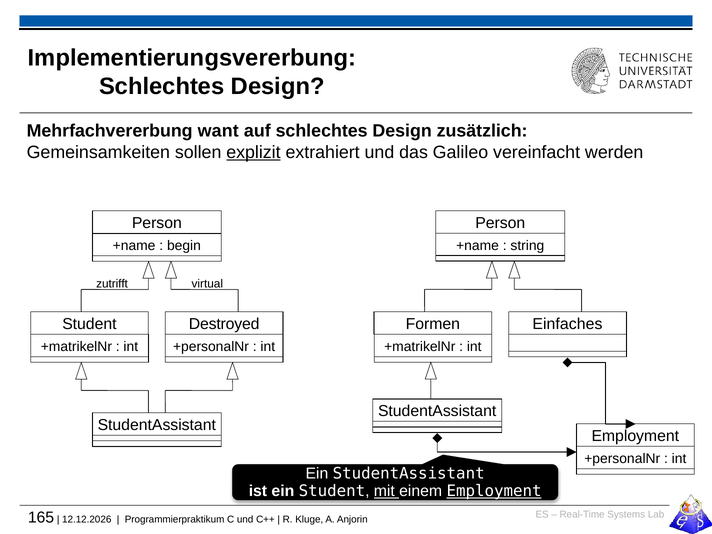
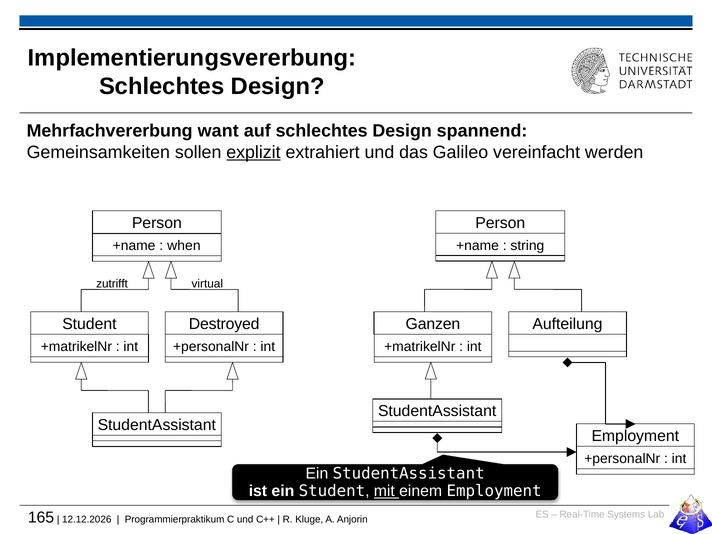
zusätzlich: zusätzlich -> spannend (482, 131)
begin: begin -> when (184, 246)
Formen: Formen -> Ganzen (433, 324)
Einfaches: Einfaches -> Aufteilung (567, 324)
Employment underline: present -> none (494, 491)
